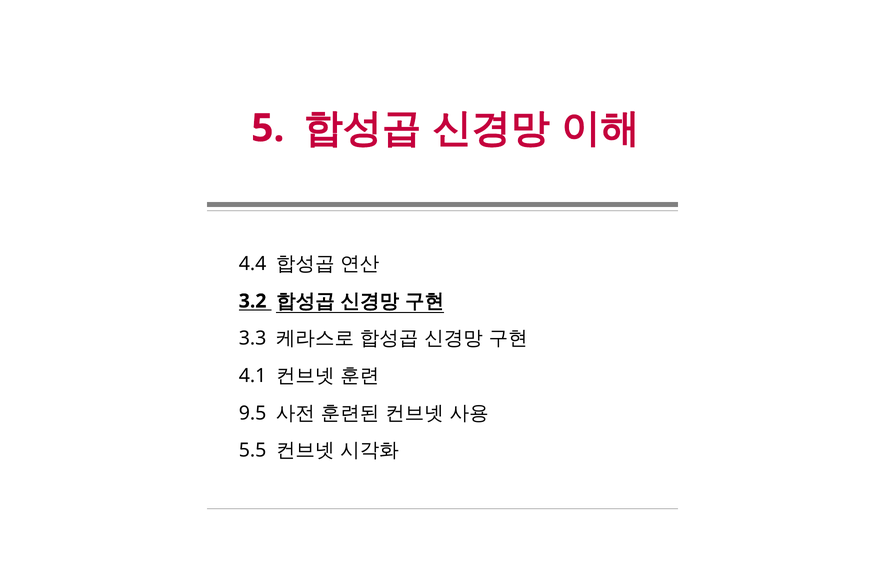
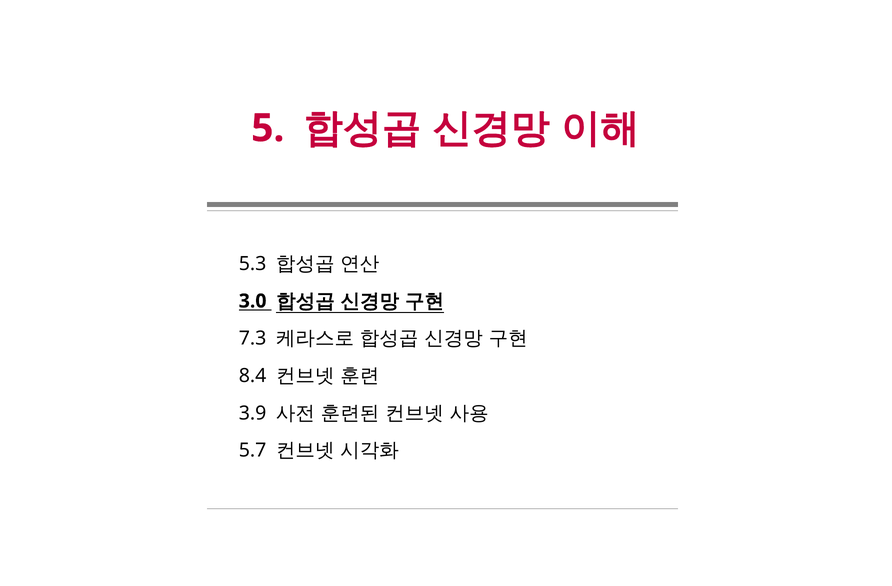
4.4: 4.4 -> 5.3 (253, 264)
3.2: 3.2 -> 3.0 (253, 301)
3.3: 3.3 -> 7.3 (253, 338)
4.1: 4.1 -> 8.4 (253, 376)
9.5: 9.5 -> 3.9 (253, 413)
5.5: 5.5 -> 5.7 (253, 450)
